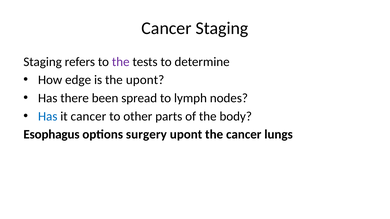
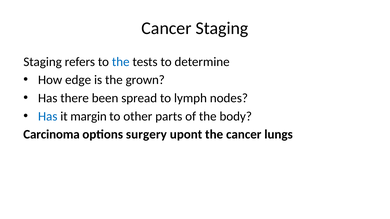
the colour: purple -> blue (121, 62)
the upont: upont -> grown (145, 80)
it cancer: cancer -> margin (89, 116)
Esophagus: Esophagus -> Carcinoma (51, 135)
